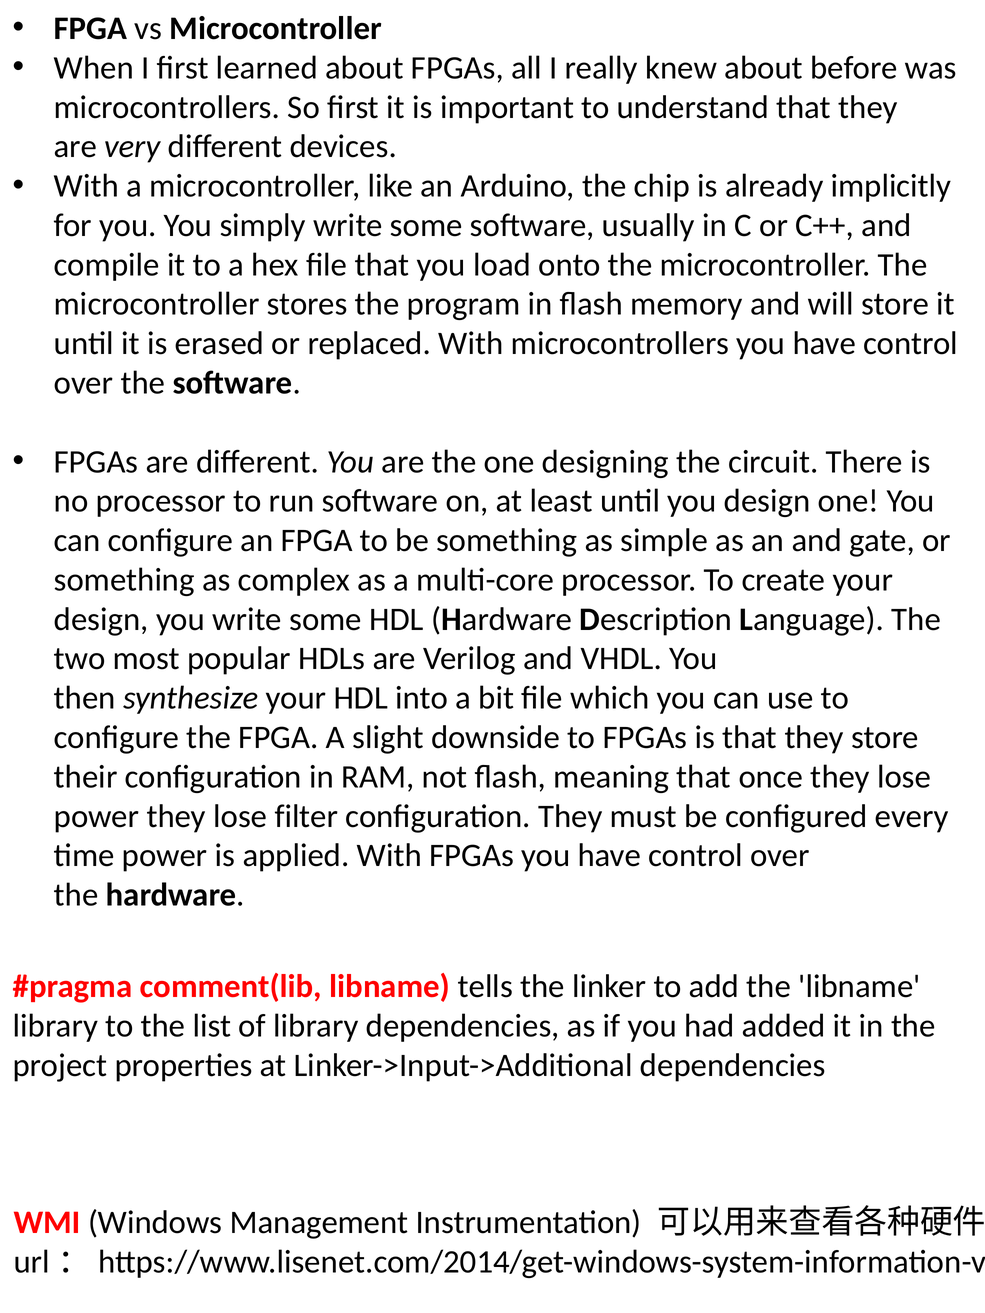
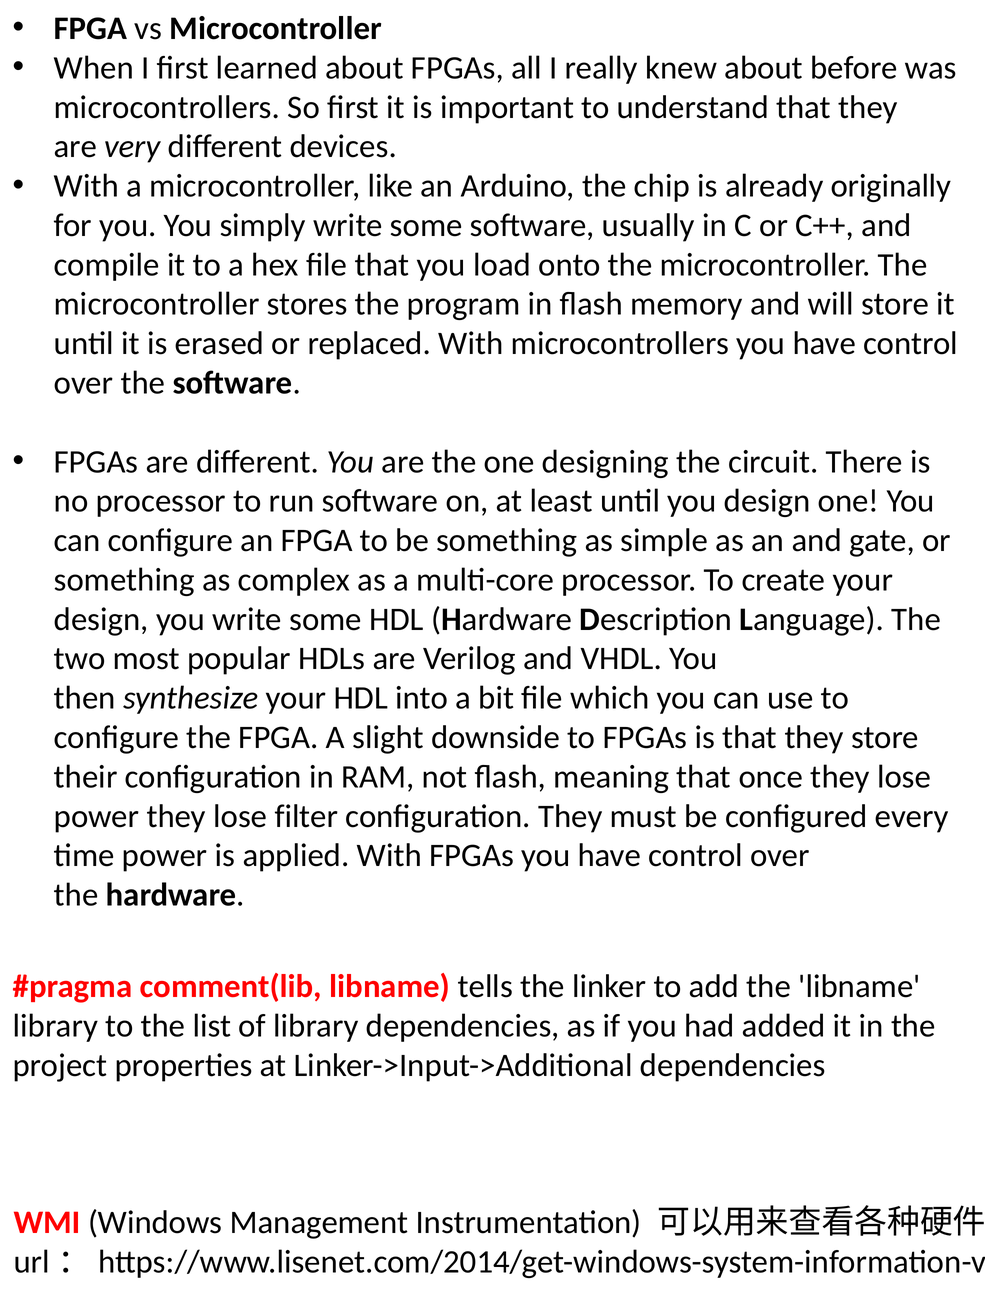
implicitly: implicitly -> originally (891, 186)
